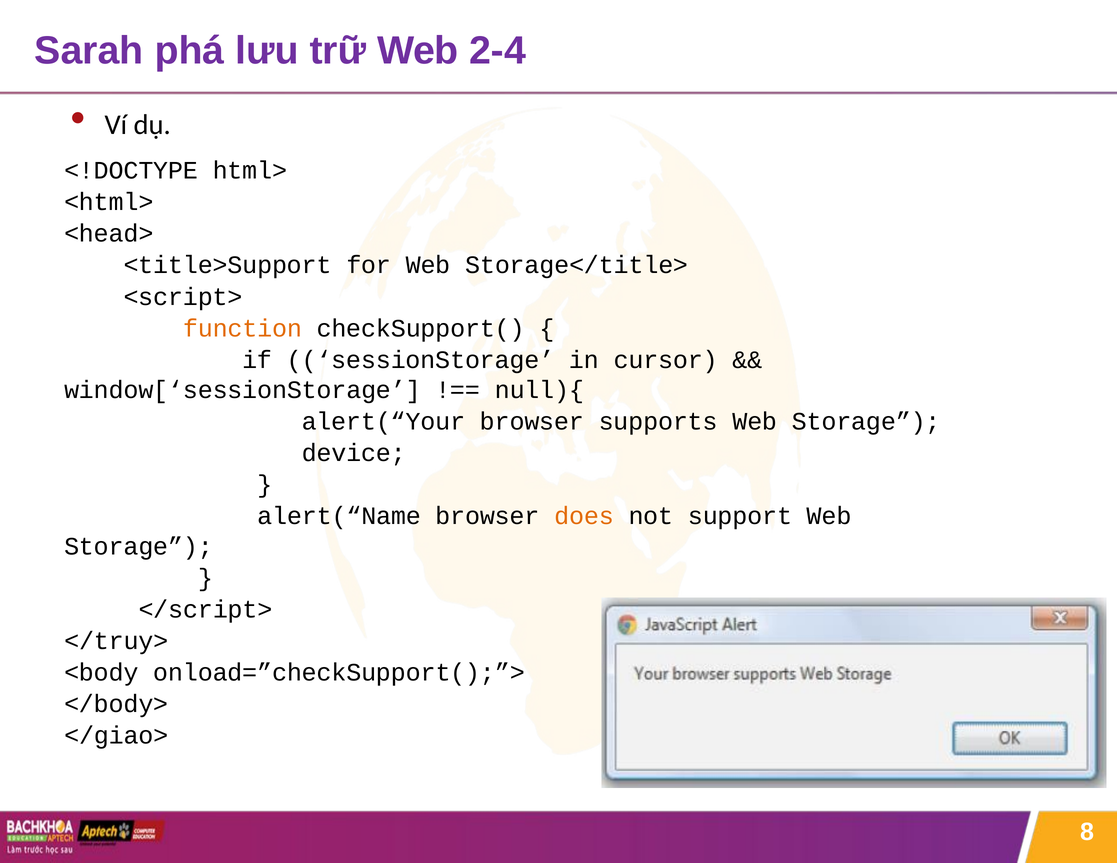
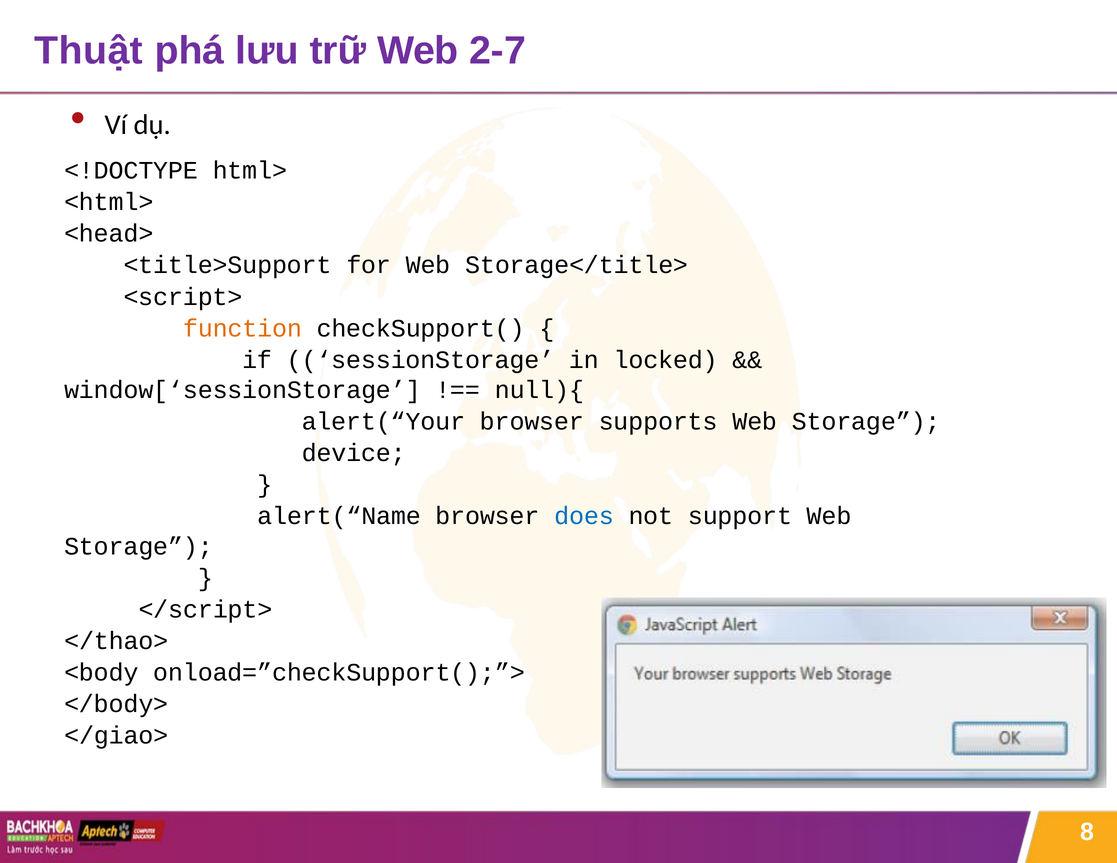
Sarah: Sarah -> Thuật (89, 51)
2-4: 2-4 -> 2-7 (498, 51)
cursor: cursor -> locked (666, 360)
does colour: orange -> blue (584, 516)
</truy>: </truy> -> </thao> (116, 641)
